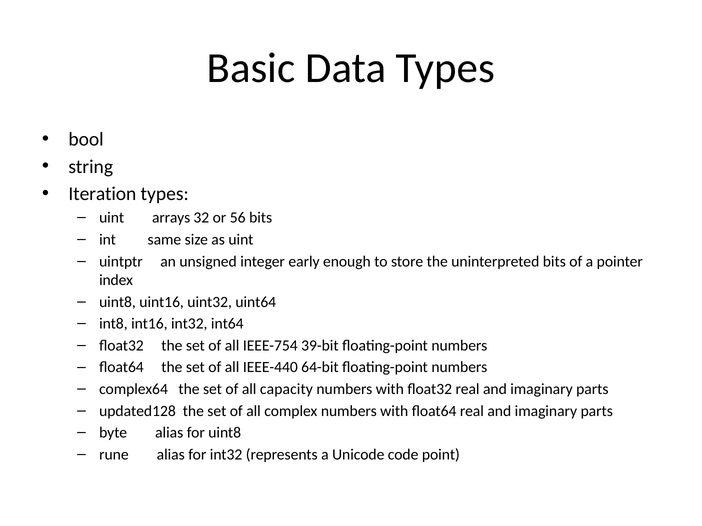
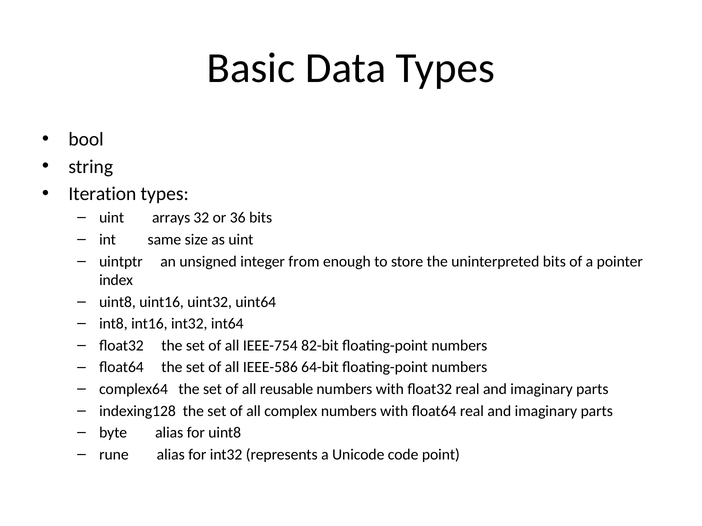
56: 56 -> 36 (238, 218)
early: early -> from (304, 262)
39-bit: 39-bit -> 82-bit (320, 346)
IEEE-440: IEEE-440 -> IEEE-586 (270, 368)
capacity: capacity -> reusable (287, 389)
updated128: updated128 -> indexing128 (137, 411)
